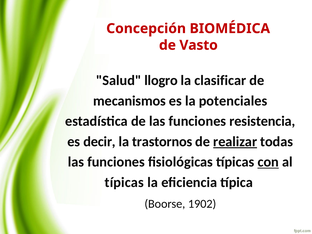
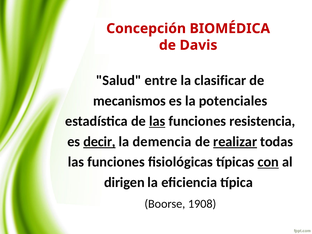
Vasto: Vasto -> Davis (198, 45)
llogro: llogro -> entre (161, 81)
las underline: none -> present (157, 121)
decir underline: none -> present (99, 142)
trastornos: trastornos -> demencia (162, 142)
típicas: típicas -> dirigen (124, 182)
1902: 1902 -> 1908 (202, 204)
